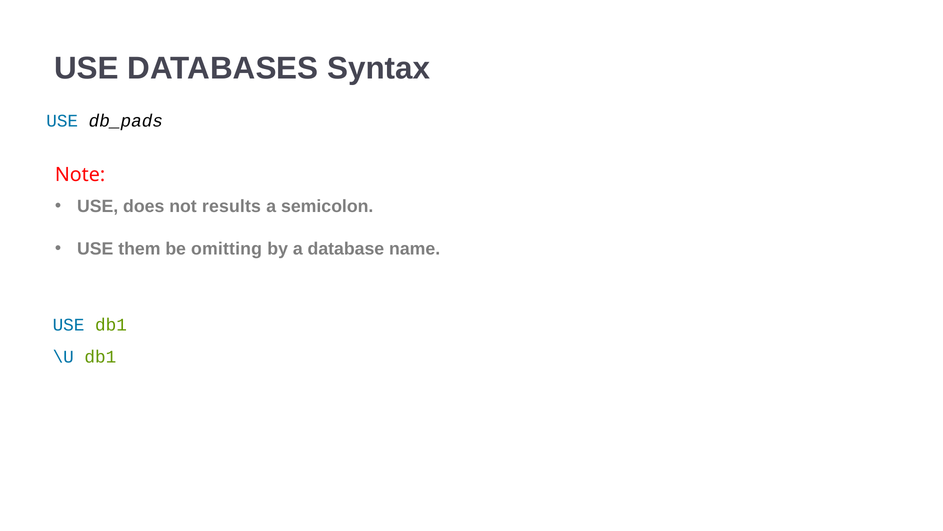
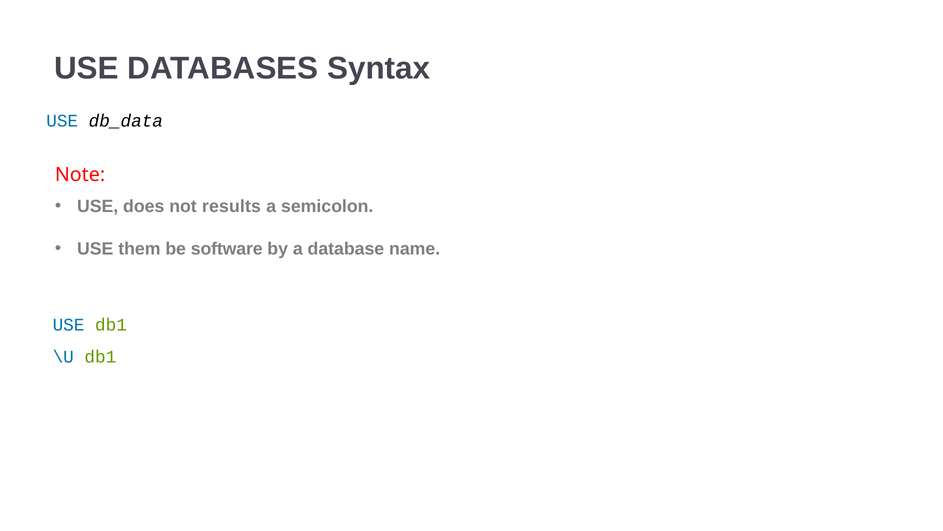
db_pads: db_pads -> db_data (126, 121)
omitting: omitting -> software (227, 249)
